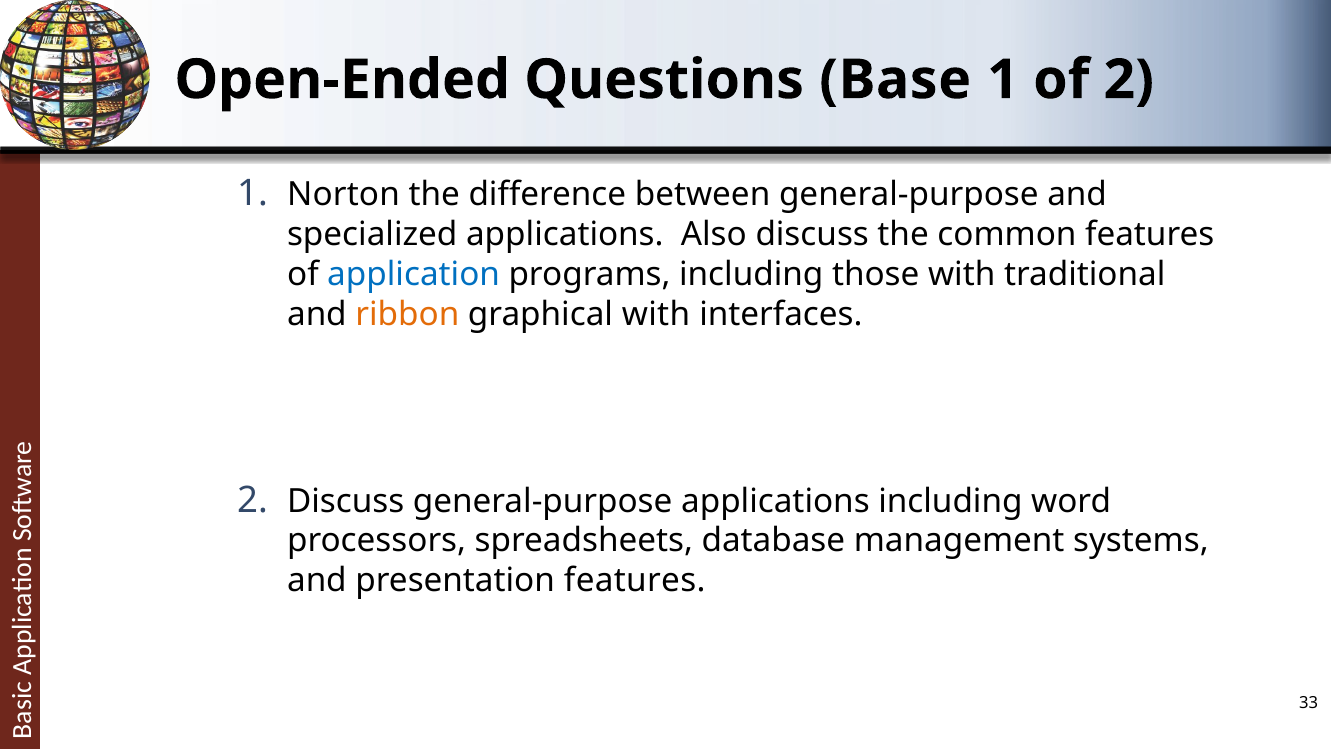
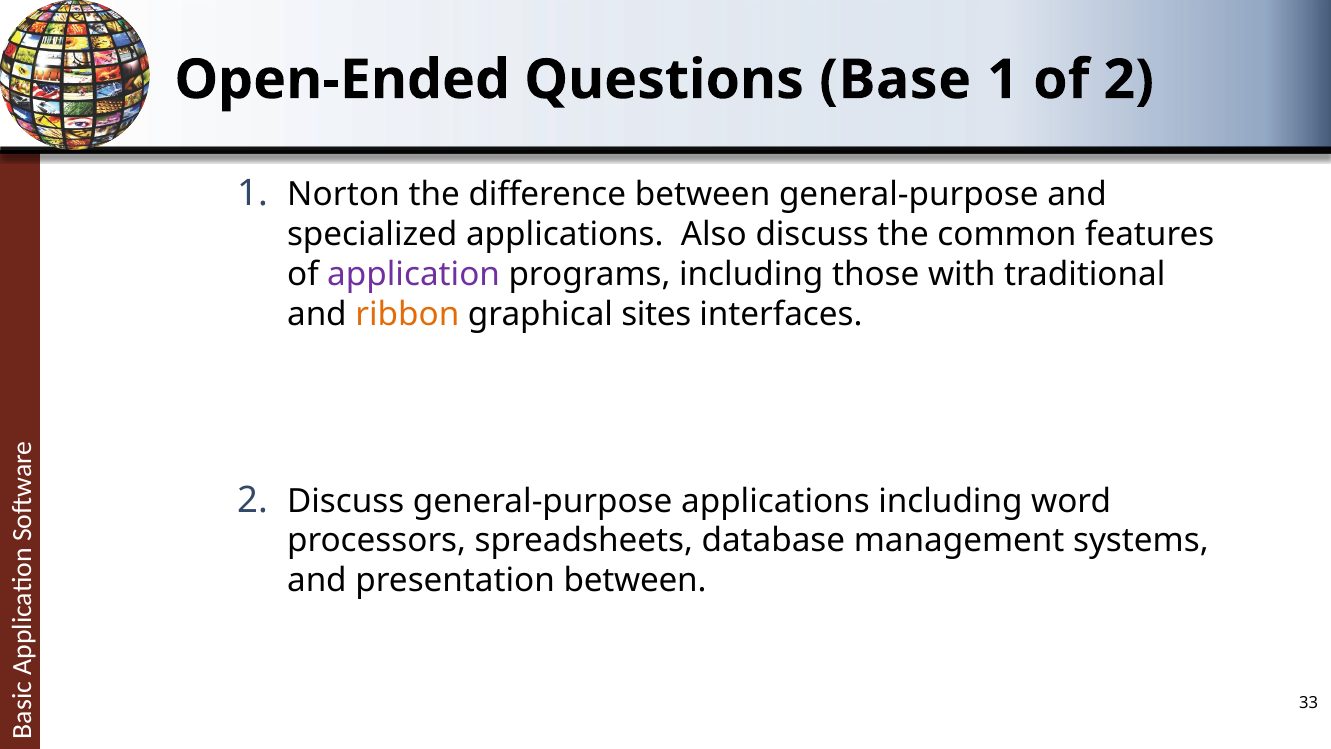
application colour: blue -> purple (414, 275)
graphical with: with -> sites (656, 315)
presentation features: features -> between (635, 581)
